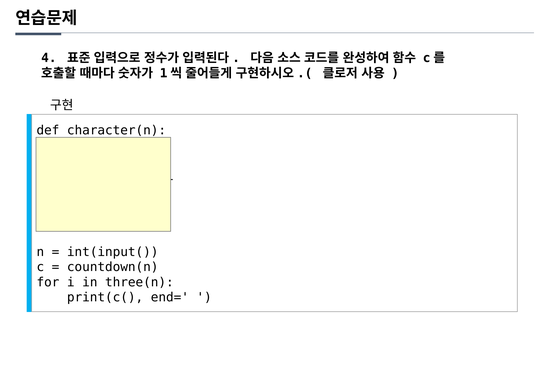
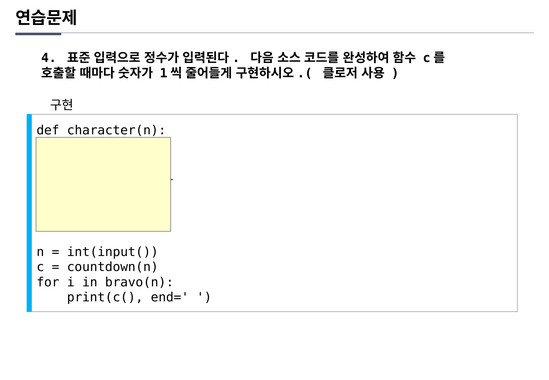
three(n: three(n -> bravo(n (139, 282)
